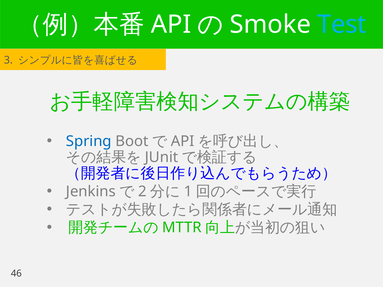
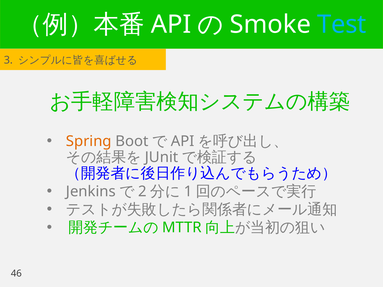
Spring colour: blue -> orange (89, 141)
